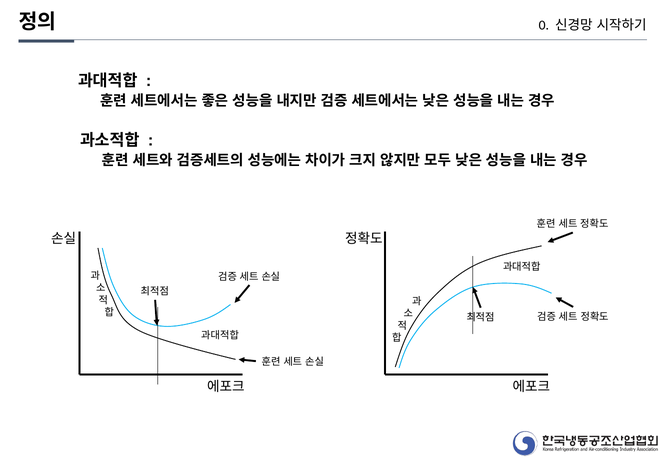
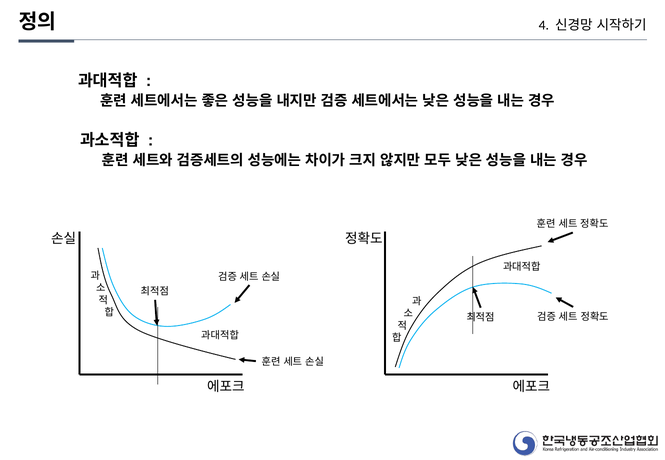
0: 0 -> 4 (544, 25)
